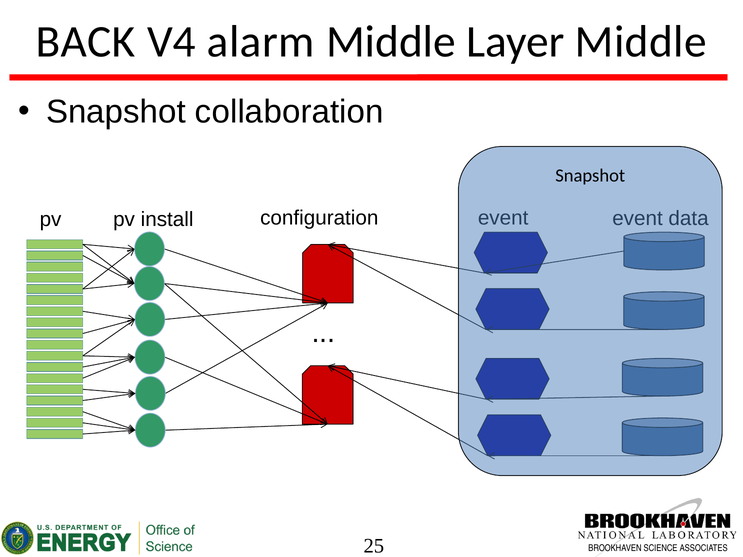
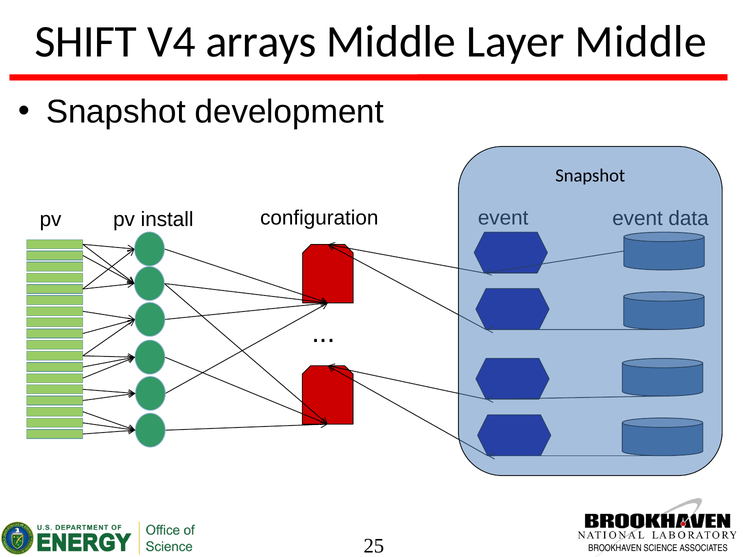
BACK: BACK -> SHIFT (86, 42)
alarm: alarm -> arrays (261, 42)
collaboration: collaboration -> development (289, 112)
